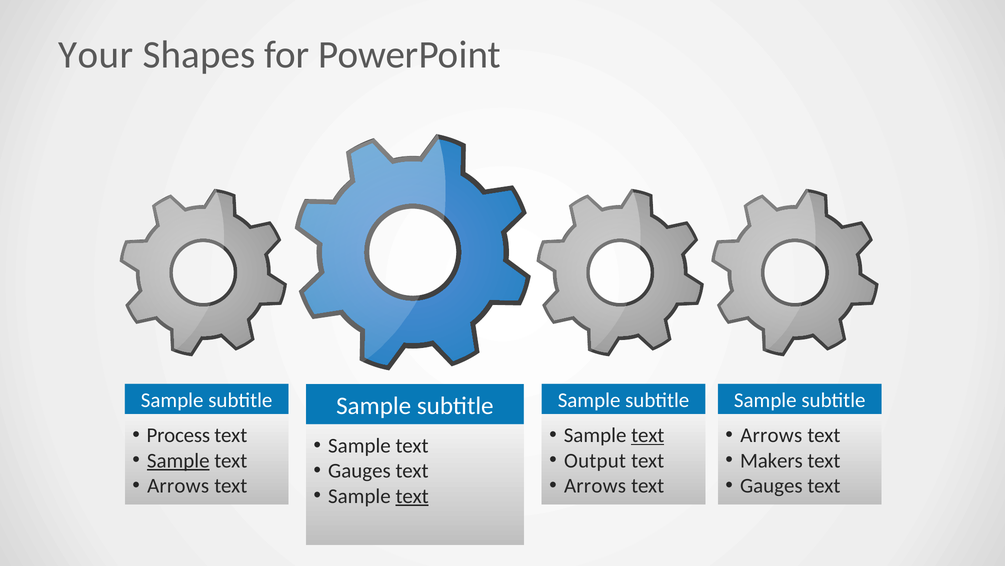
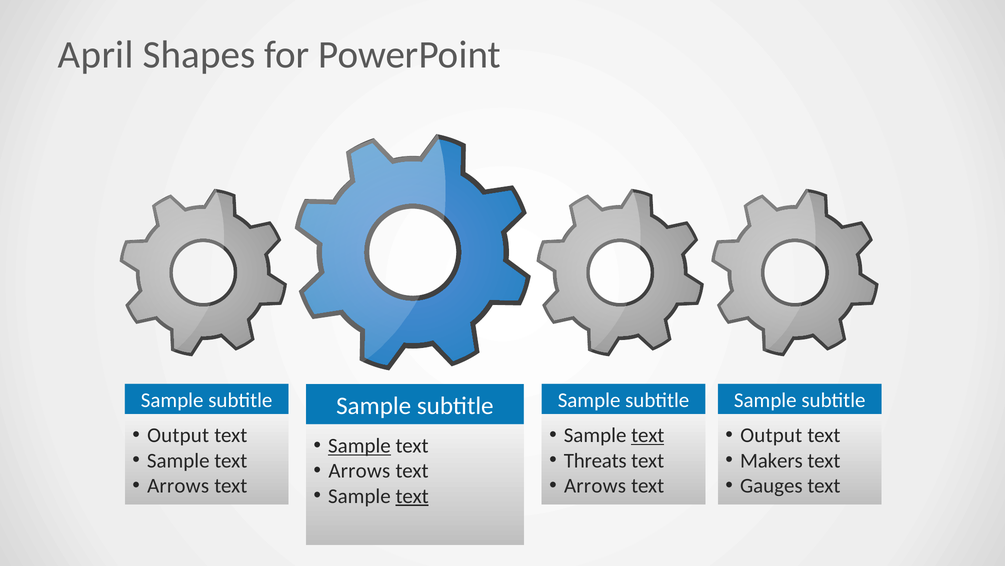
Your: Your -> April (96, 55)
Process: Process -> Output (178, 435)
Arrows: Arrows -> Output (771, 435)
Sample underline: none -> present (359, 445)
Sample underline: present -> none (178, 460)
Output: Output -> Threats (595, 460)
Gauges: Gauges -> Arrows (359, 470)
